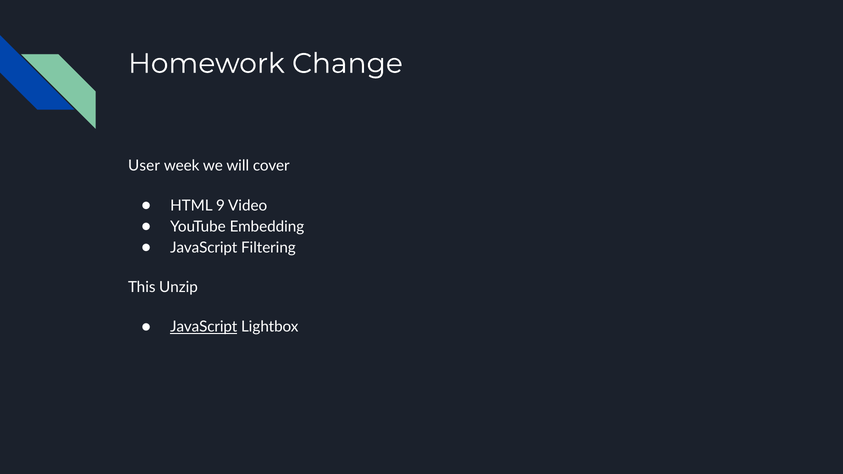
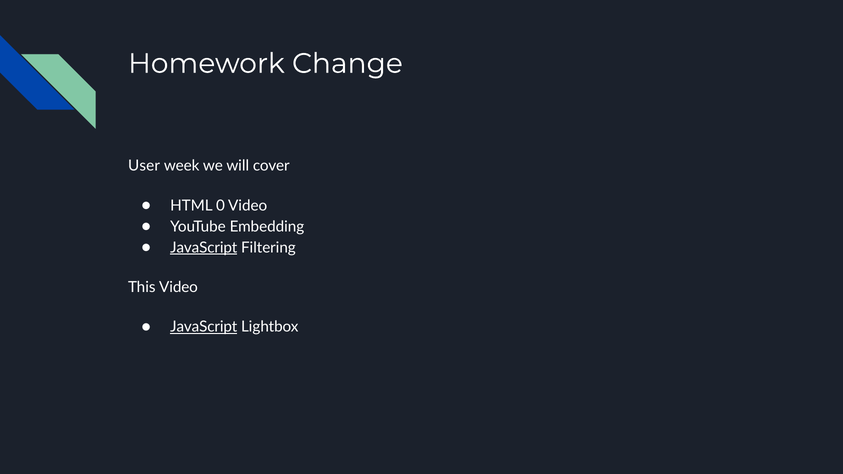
9: 9 -> 0 (220, 206)
JavaScript underline: none -> present (204, 248)
This Unzip: Unzip -> Video (179, 287)
